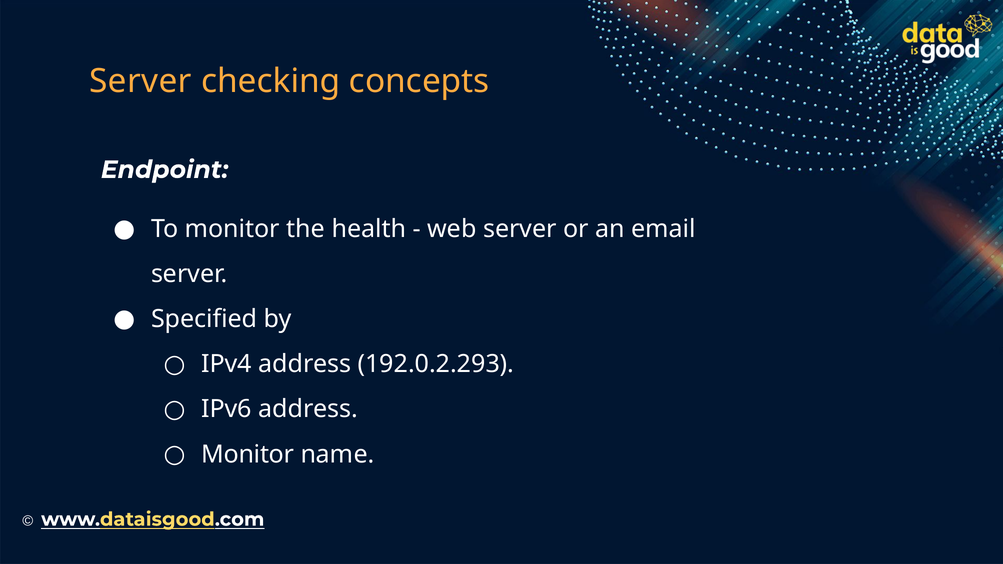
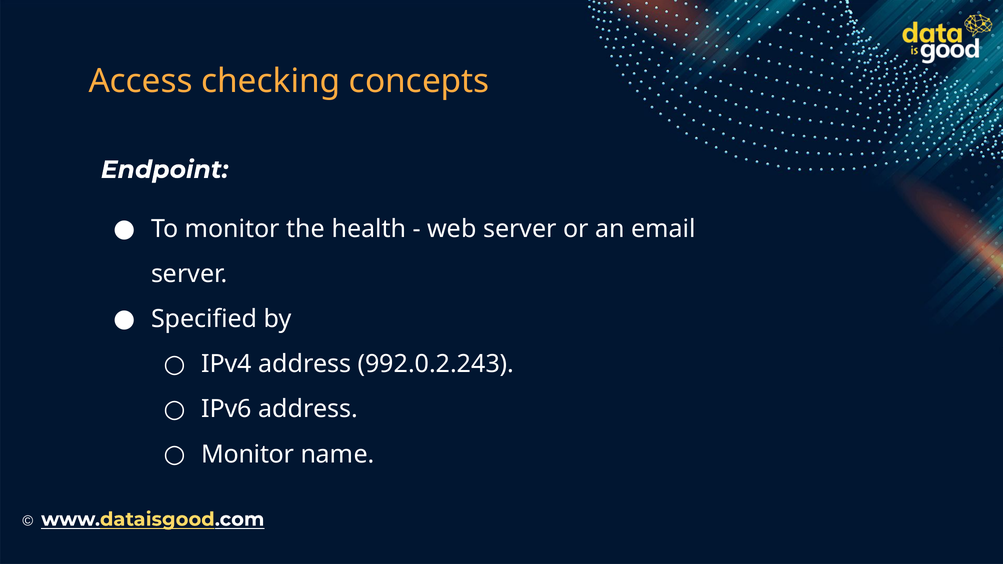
Server: Server -> Access (141, 81)
192.0.2.293: 192.0.2.293 -> 992.0.2.243 (436, 364)
